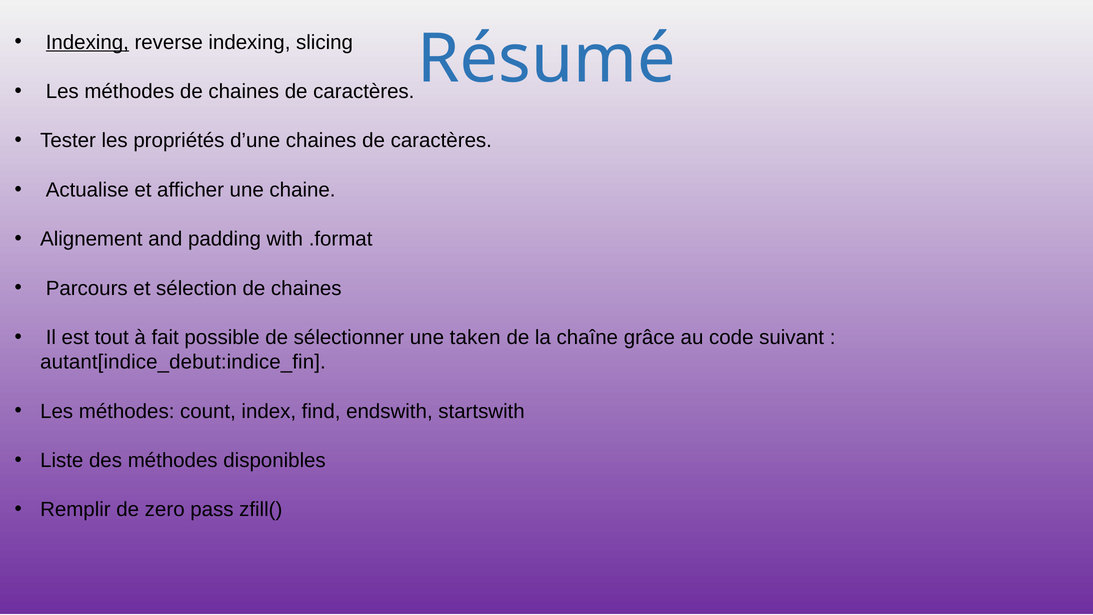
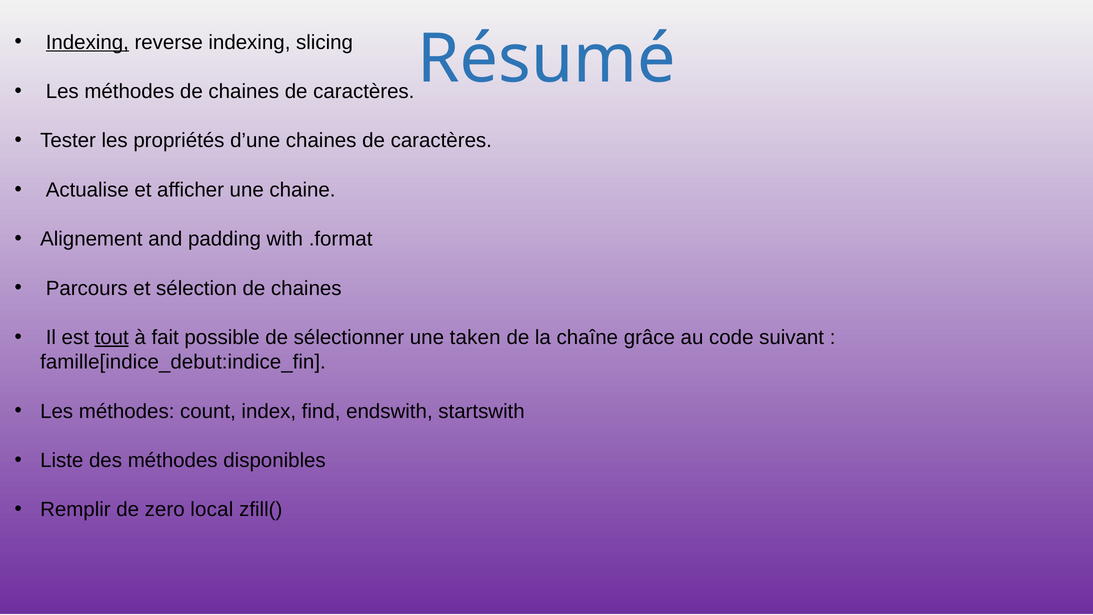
tout underline: none -> present (112, 337)
autant[indice_debut:indice_fin: autant[indice_debut:indice_fin -> famille[indice_debut:indice_fin (183, 362)
pass: pass -> local (212, 510)
